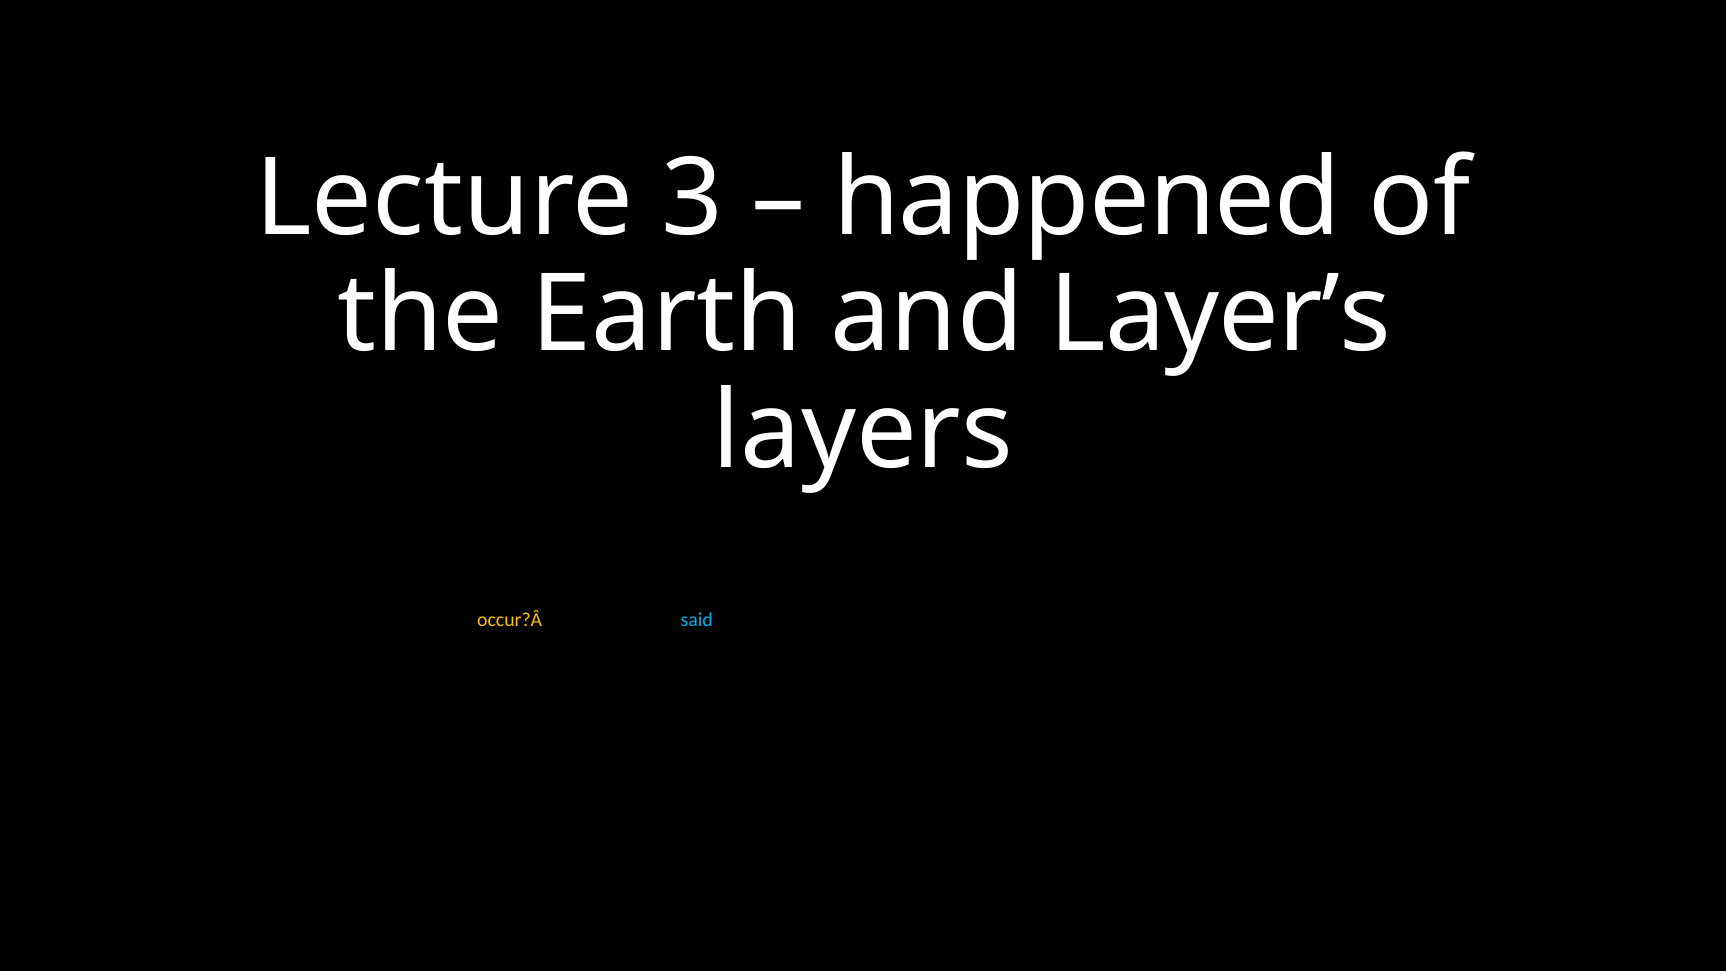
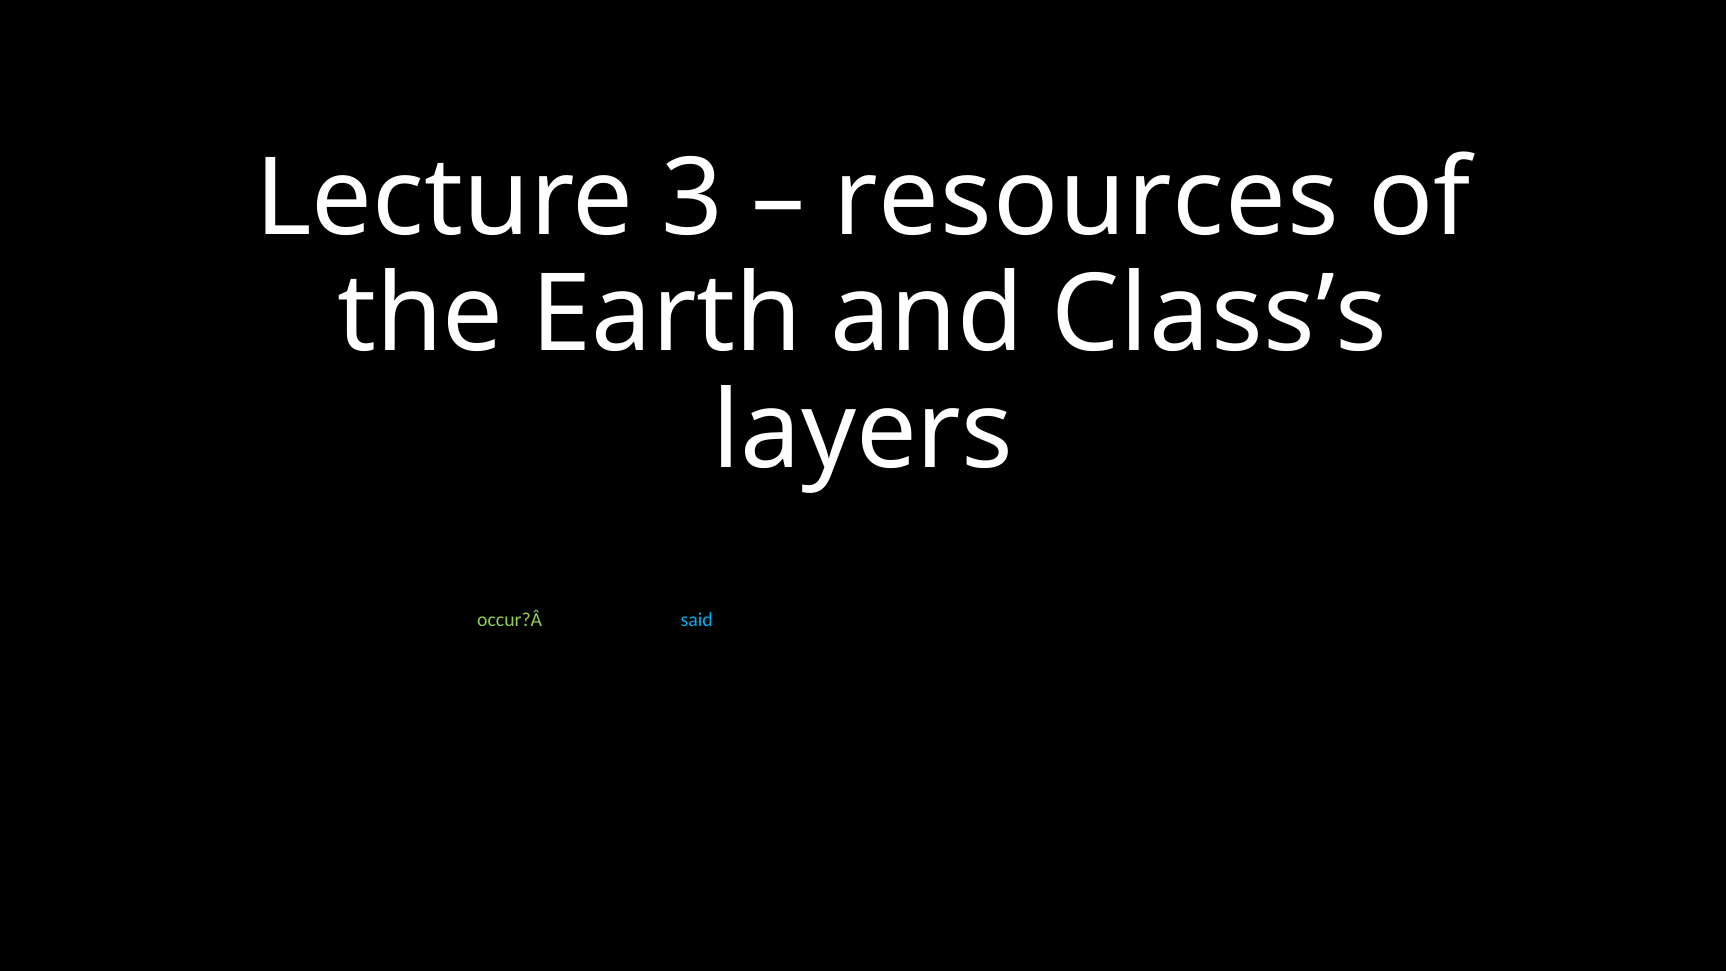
happened: happened -> resources (1086, 198)
Layer’s: Layer’s -> Class’s (1220, 315)
occur?Â colour: yellow -> light green (510, 620)
